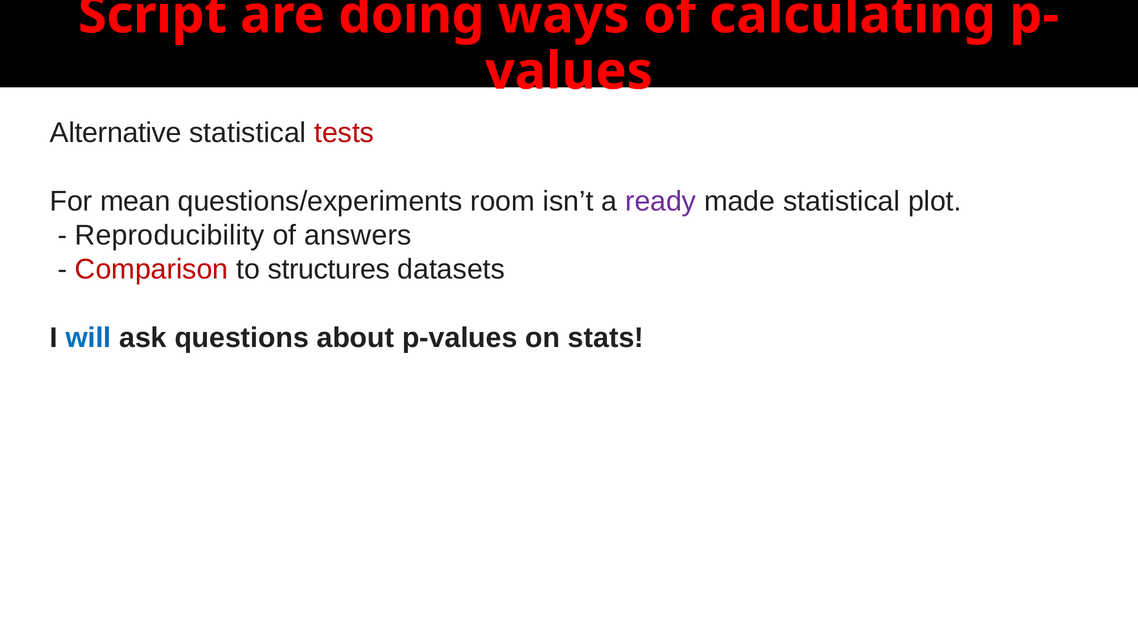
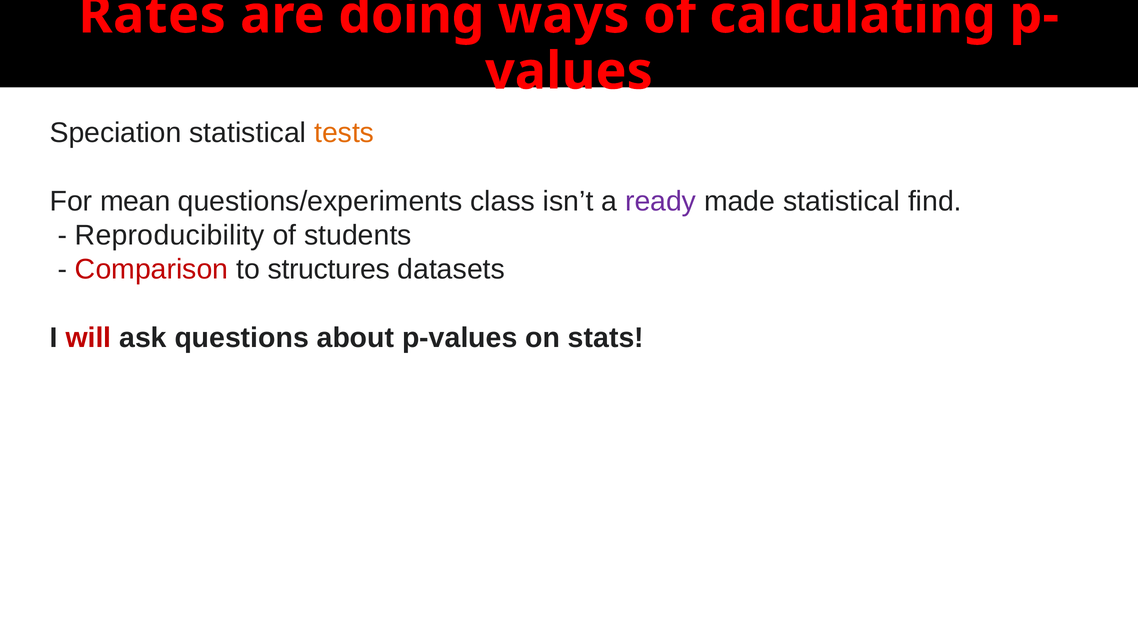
Script: Script -> Rates (152, 15)
Alternative: Alternative -> Speciation (116, 133)
tests colour: red -> orange (344, 133)
room: room -> class (503, 201)
plot: plot -> find (935, 201)
answers: answers -> students (358, 235)
will colour: blue -> red (88, 338)
